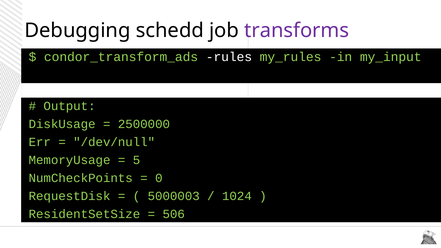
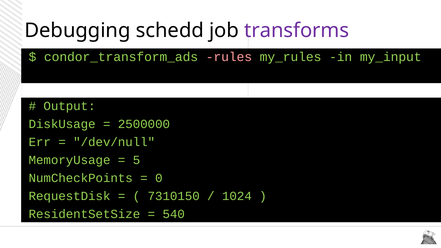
rules colour: white -> pink (229, 57)
5000003: 5000003 -> 7310150 (174, 196)
506: 506 -> 540 (174, 214)
